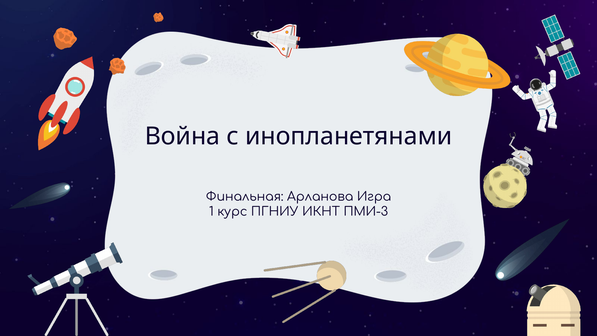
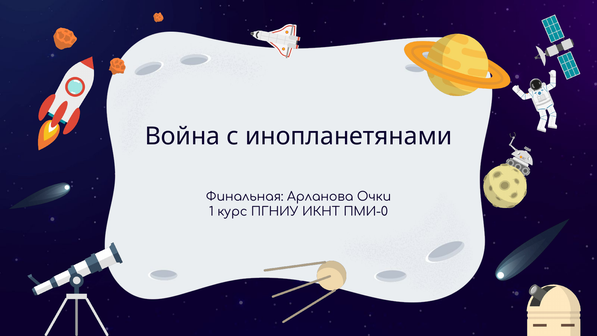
Игра: Игра -> Очки (374, 197)
ПМИ-3: ПМИ-3 -> ПМИ-0 (366, 211)
